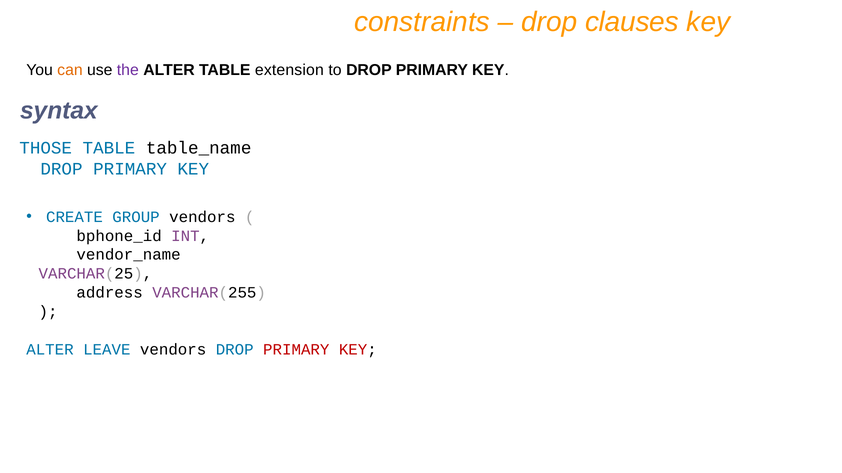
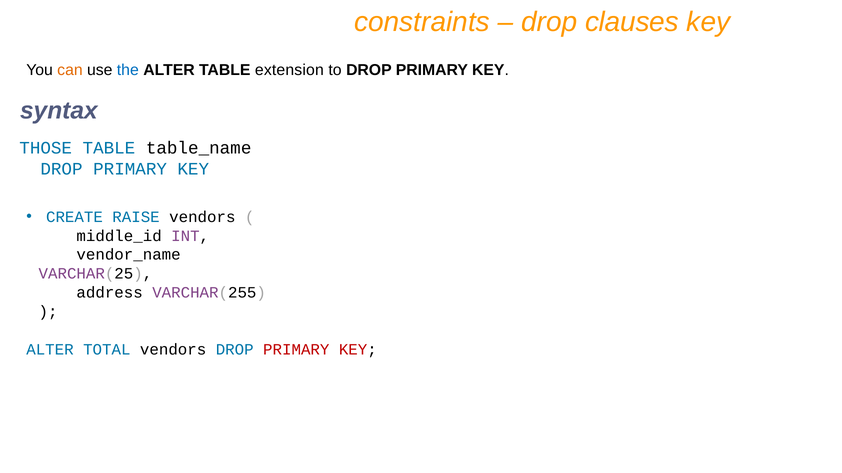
the colour: purple -> blue (128, 70)
GROUP: GROUP -> RAISE (136, 217)
bphone_id: bphone_id -> middle_id (119, 236)
LEAVE: LEAVE -> TOTAL (107, 350)
